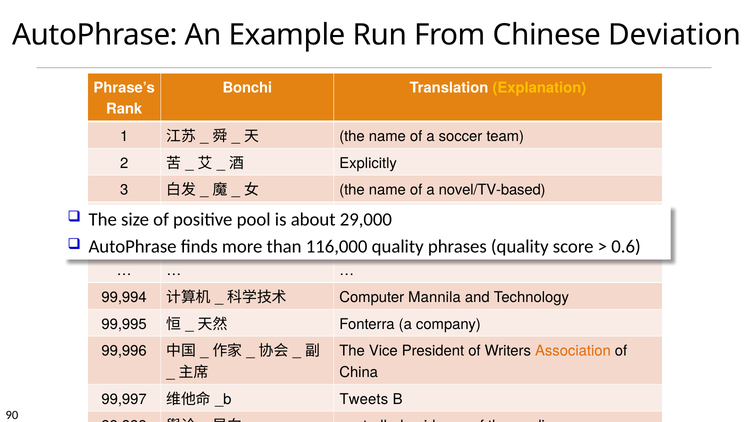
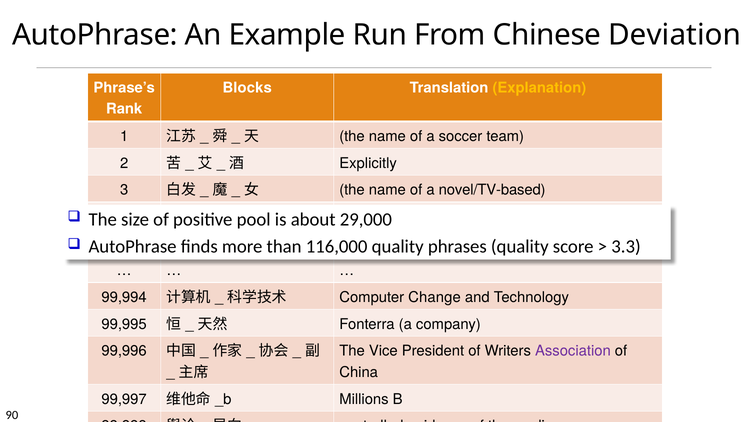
Bonchi: Bonchi -> Blocks (247, 88)
0.6: 0.6 -> 3.3 (626, 247)
Mannila: Mannila -> Change (434, 297)
Association colour: orange -> purple (573, 351)
Tweets: Tweets -> Millions (364, 399)
